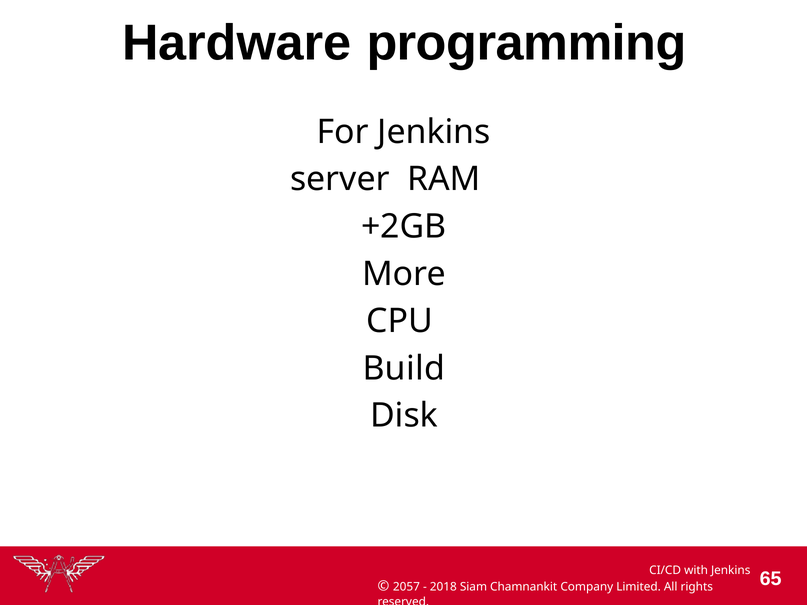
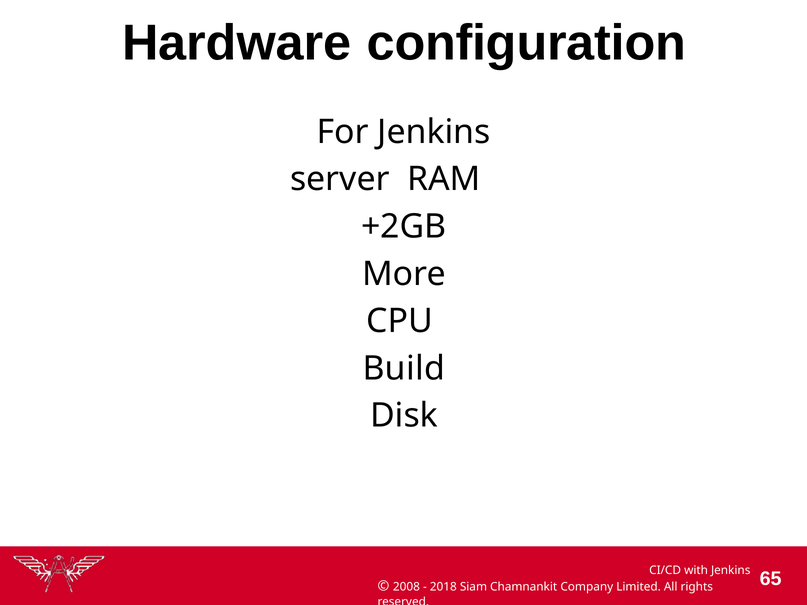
programming: programming -> configuration (526, 43)
2057: 2057 -> 2008 (406, 587)
